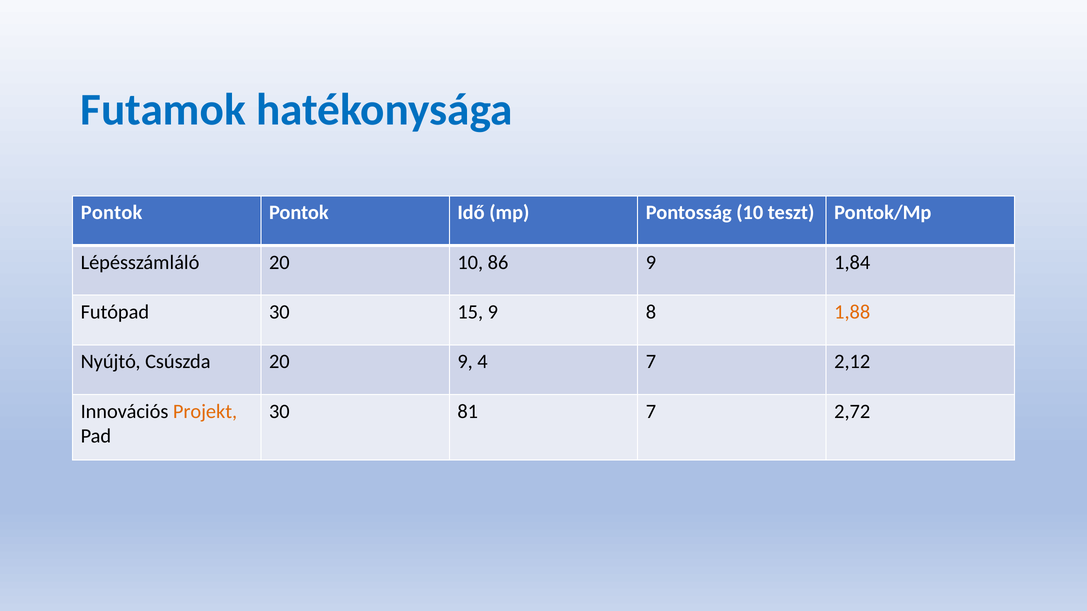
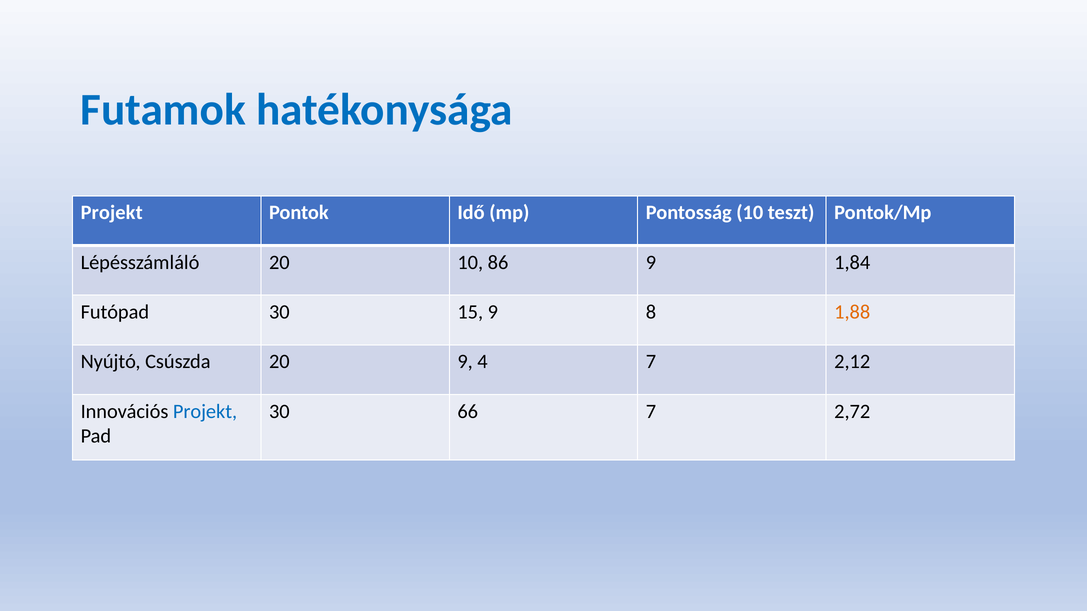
Pontok: Pontok -> Projekt (112, 213)
Projekt colour: orange -> blue (205, 412)
81: 81 -> 66 (468, 412)
